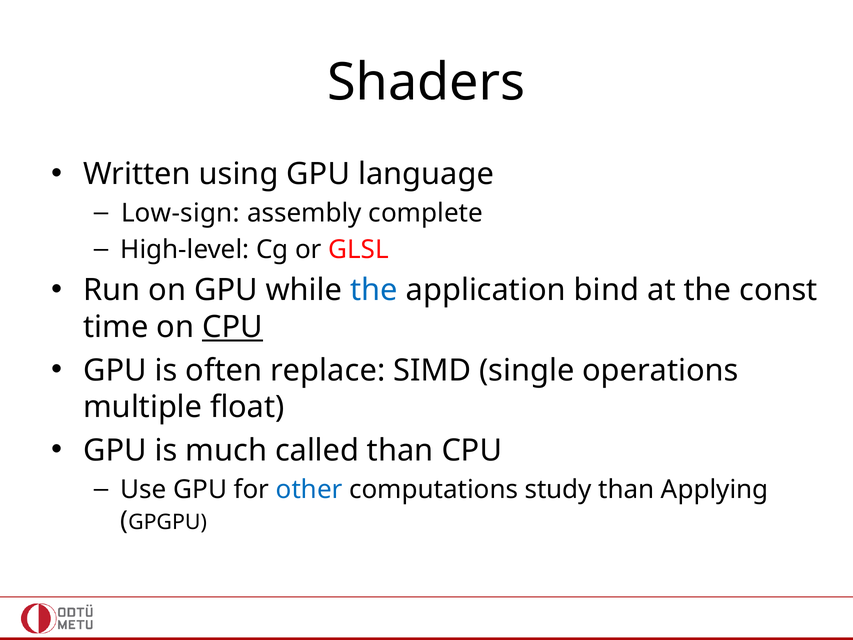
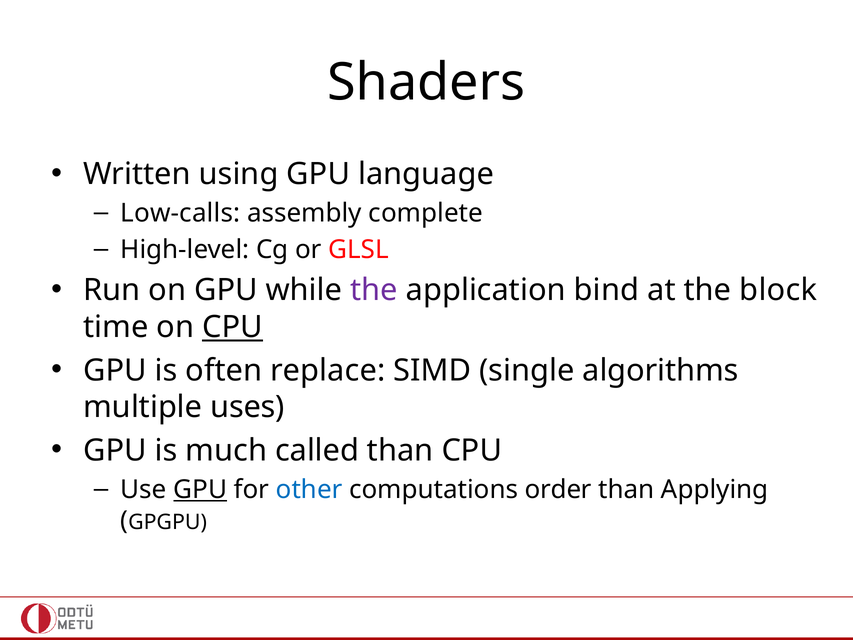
Low-sign: Low-sign -> Low-calls (180, 213)
the colour: blue -> purple (374, 290)
const: const -> block (778, 290)
operations: operations -> algorithms (661, 370)
float: float -> uses (247, 407)
GPU underline: none -> present (200, 489)
study: study -> order (558, 489)
